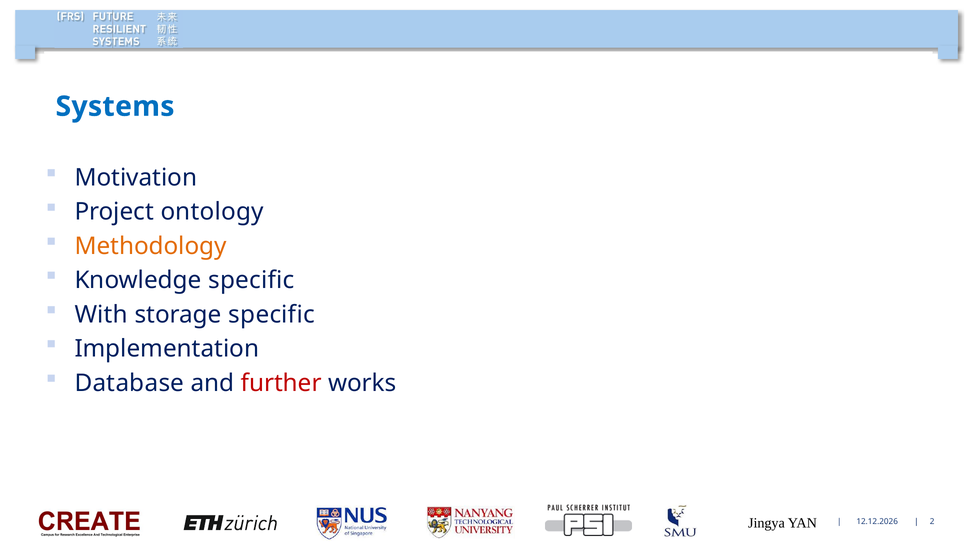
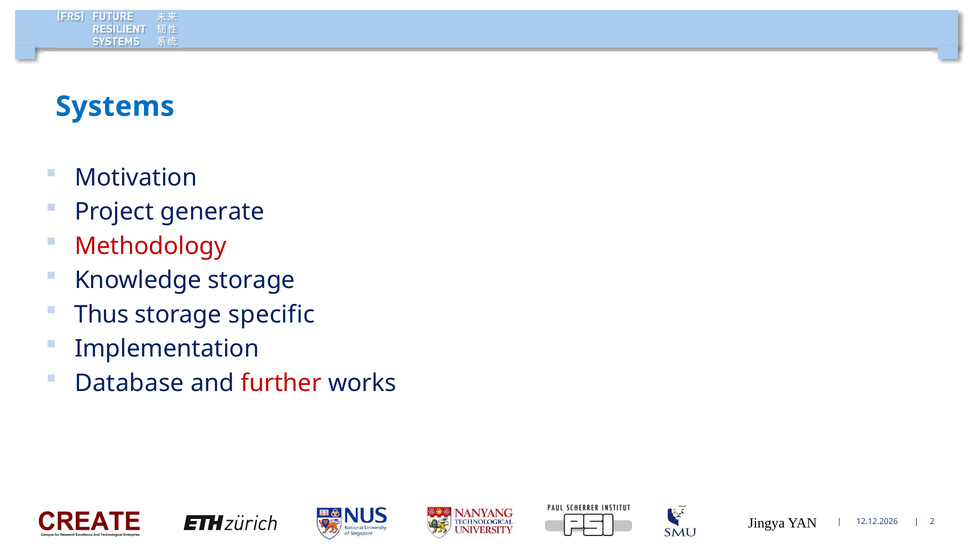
ontology: ontology -> generate (212, 212)
Methodology colour: orange -> red (151, 246)
Knowledge specific: specific -> storage (252, 281)
With: With -> Thus (102, 315)
